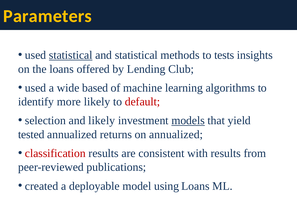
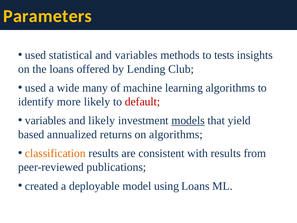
statistical underline: present -> none (71, 55)
and statistical: statistical -> variables (136, 55)
based: based -> many (95, 88)
selection: selection -> variables (45, 120)
tested: tested -> based (31, 134)
on annualized: annualized -> algorithms (176, 134)
classification colour: red -> orange (55, 153)
